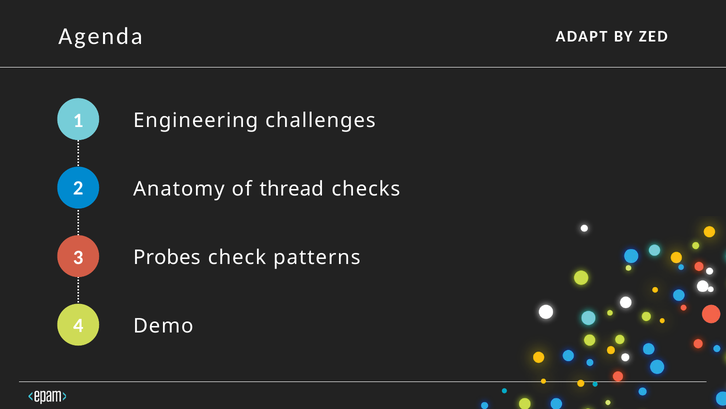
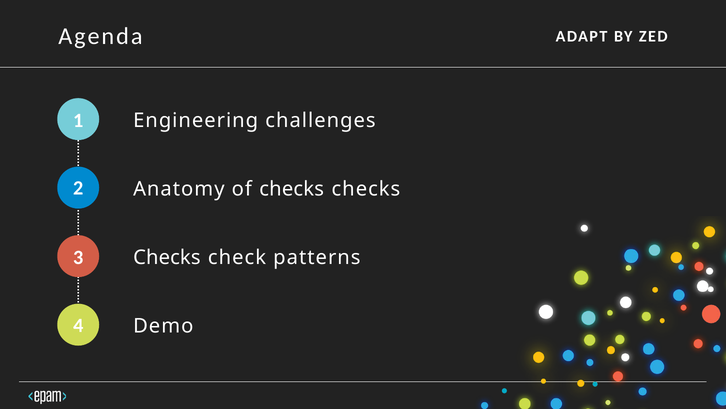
of thread: thread -> checks (292, 189)
Probes: Probes -> Checks (167, 257)
